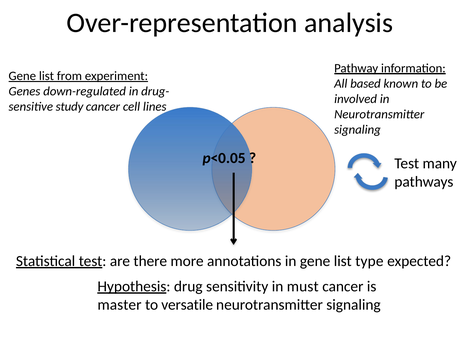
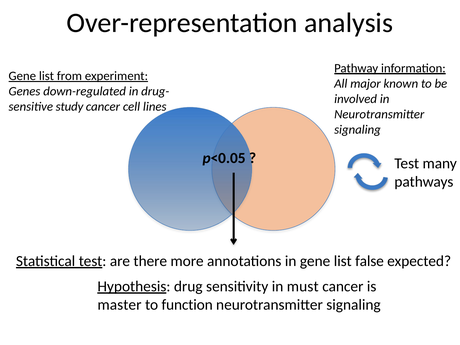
based: based -> major (366, 84)
type: type -> false (370, 261)
versatile: versatile -> function (187, 305)
